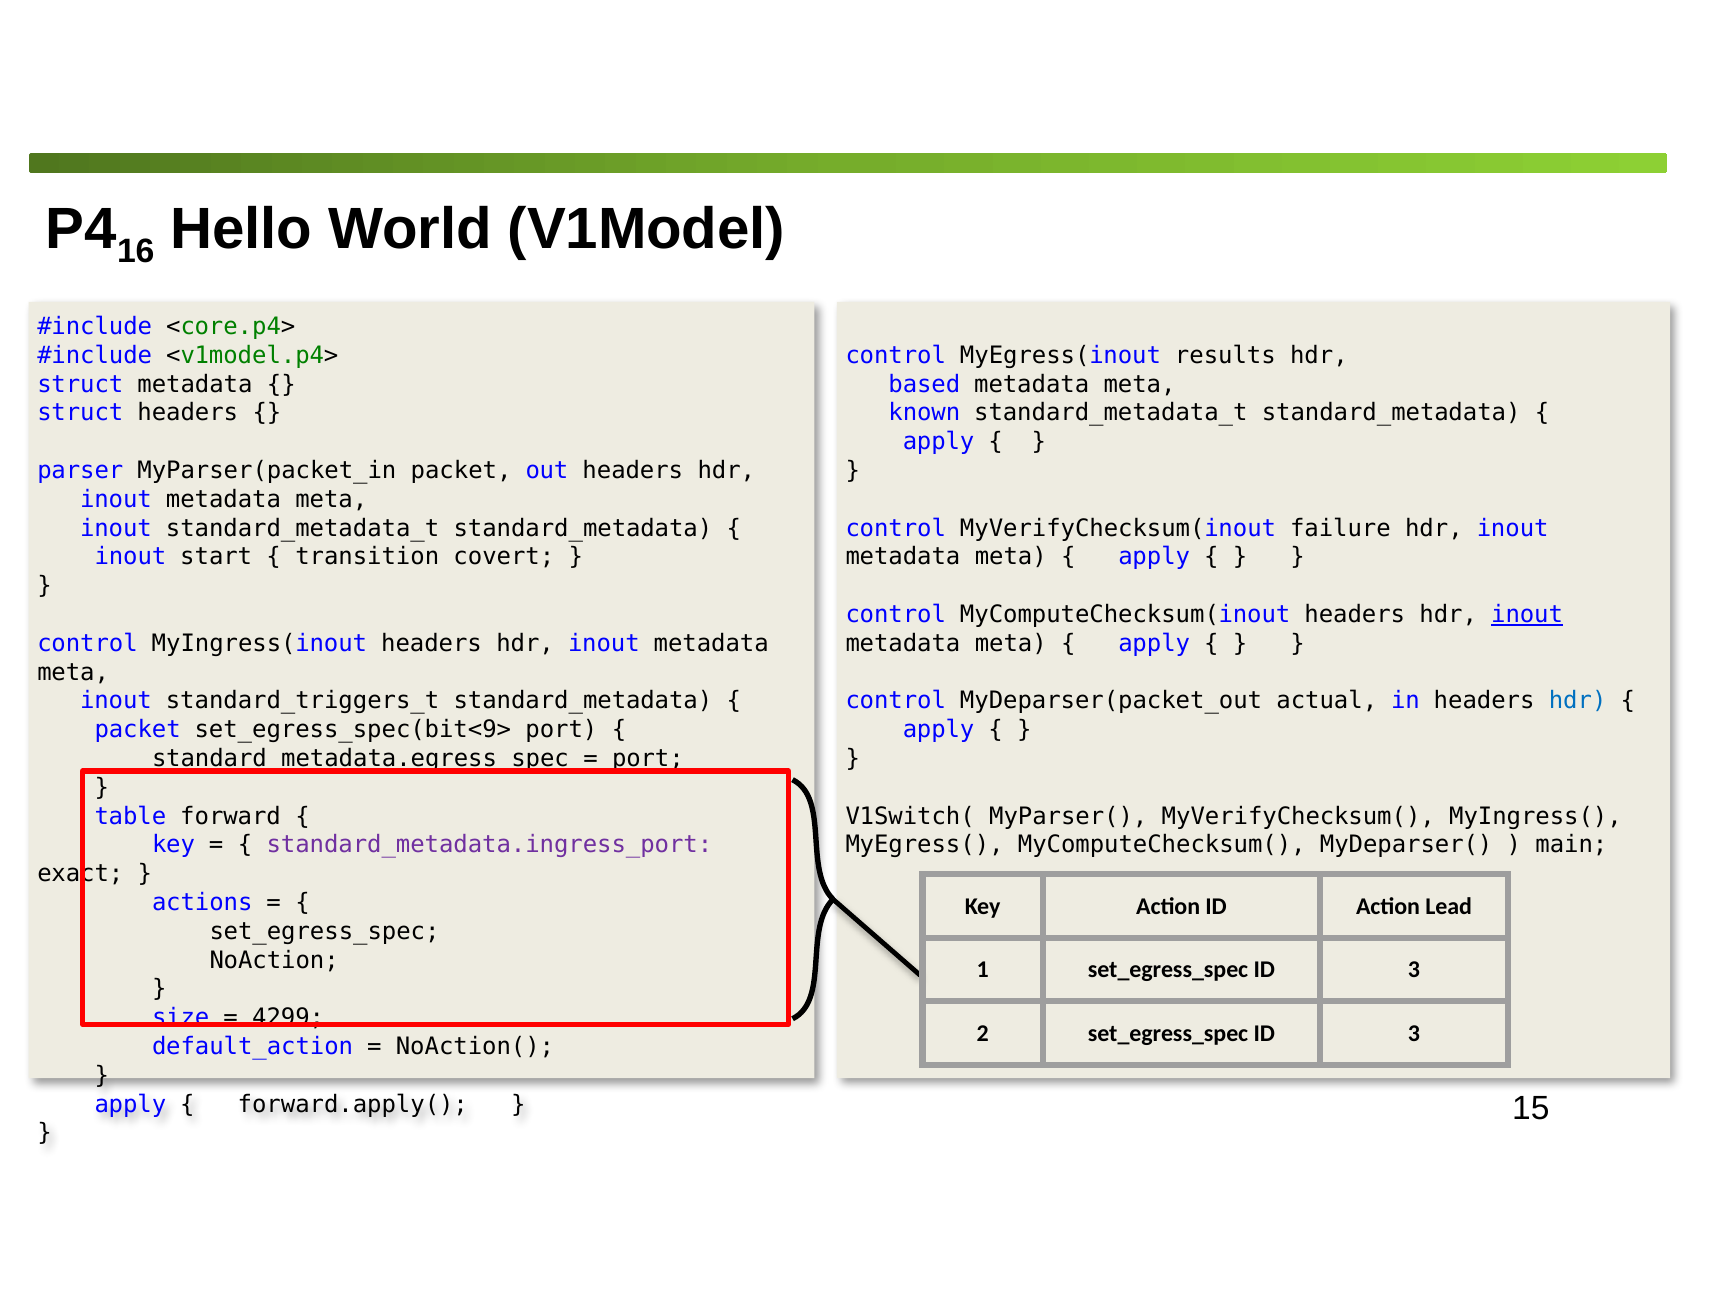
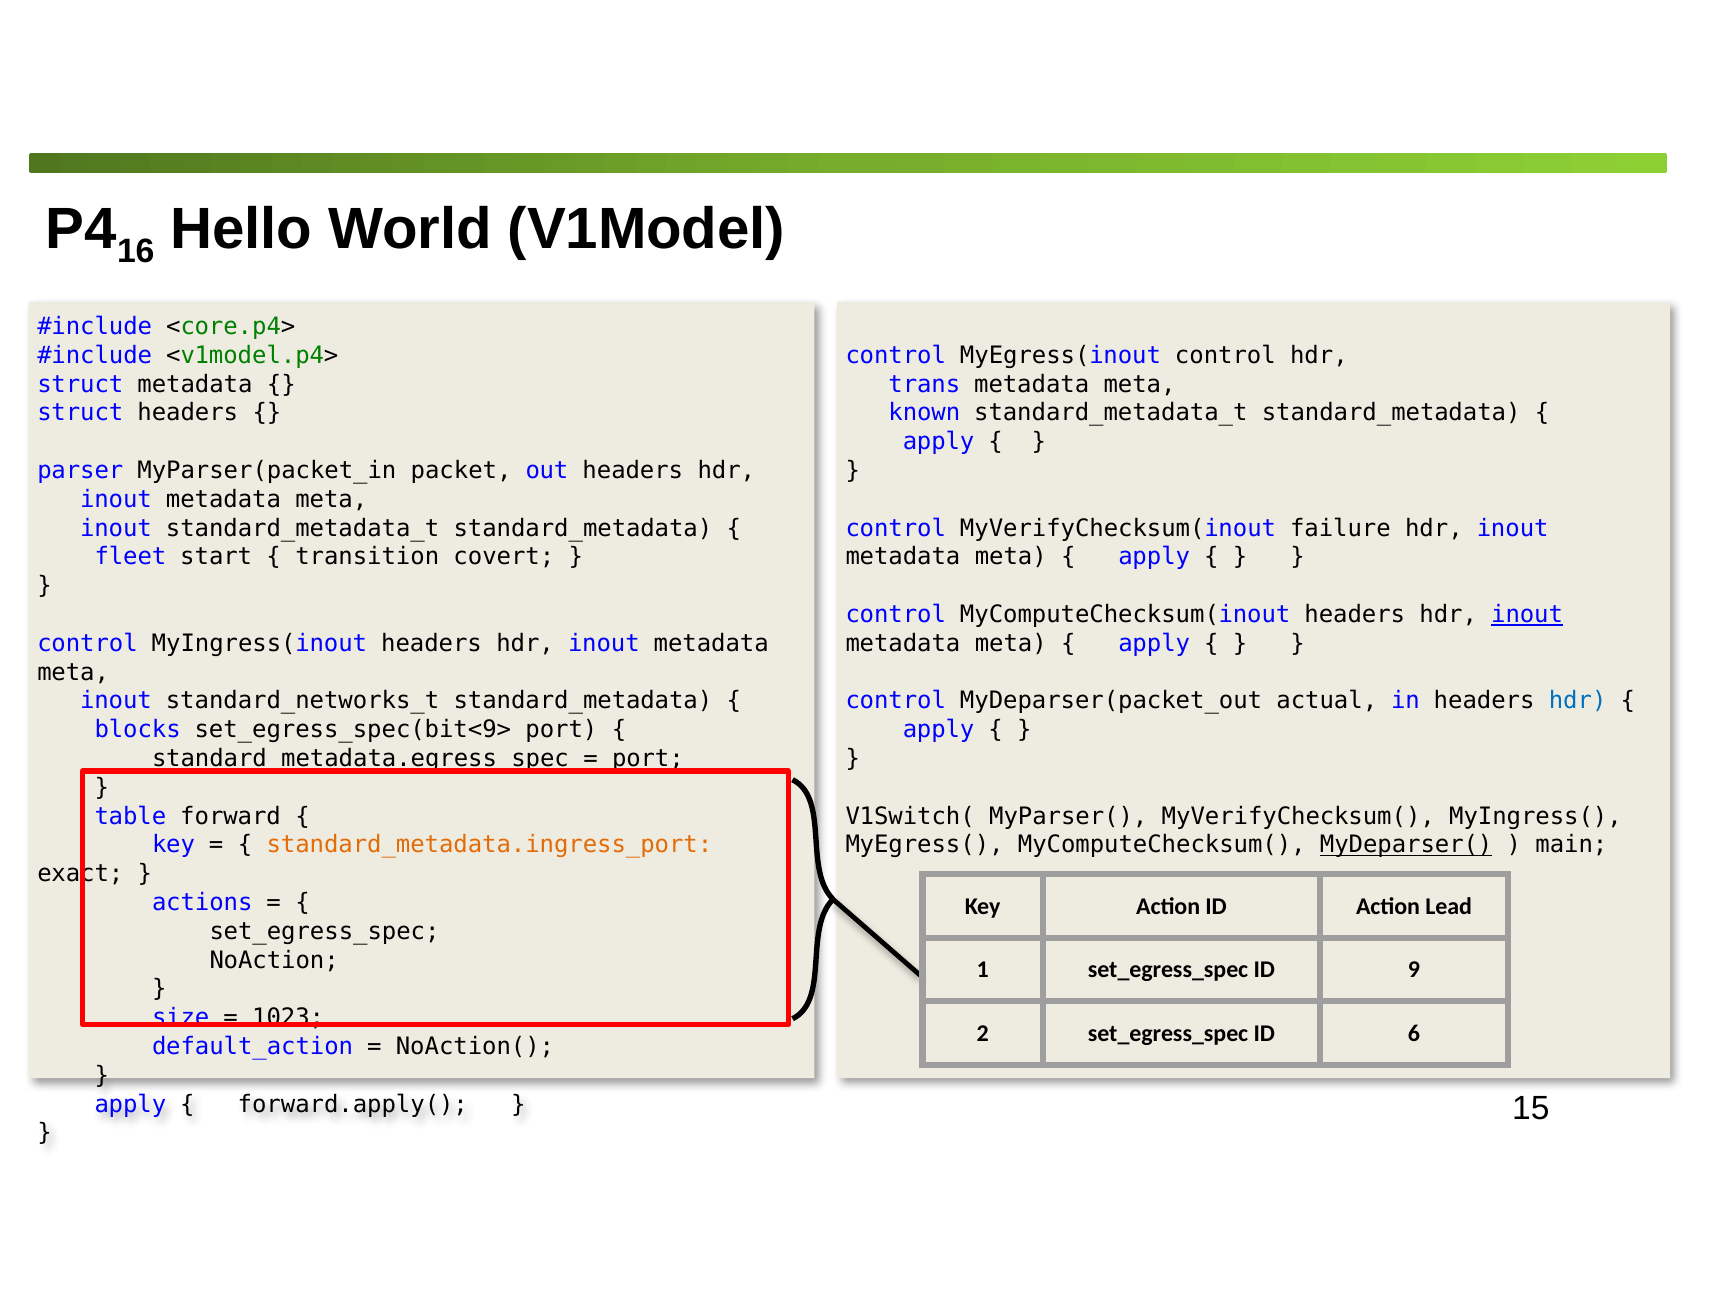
MyEgress(inout results: results -> control (1225, 355)
based: based -> trans (924, 384)
inout: inout -> fleet (130, 557)
standard_triggers_t: standard_triggers_t -> standard_networks_t (303, 701)
packet: packet -> blocks (138, 730)
standard_metadata.ingress_port colour: purple -> orange (489, 845)
MyDeparser( underline: none -> present (1406, 845)
1 set_egress_spec ID 3: 3 -> 9 (1414, 969)
4299: 4299 -> 1023 (288, 1018)
2 set_egress_spec ID 3: 3 -> 6 (1414, 1033)
